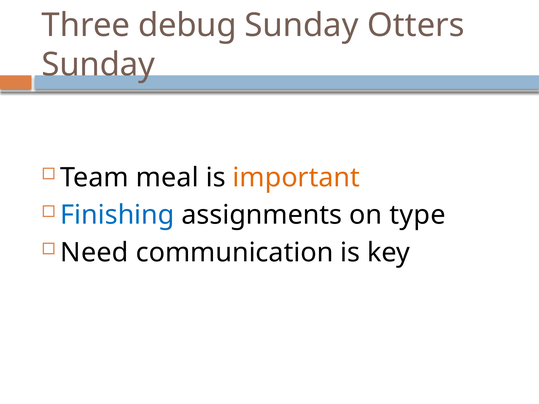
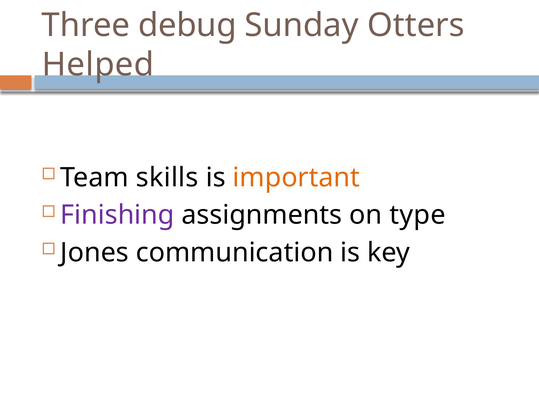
Sunday: Sunday -> Helped (98, 65)
meal: meal -> skills (167, 178)
Finishing colour: blue -> purple (117, 215)
Need: Need -> Jones (95, 253)
